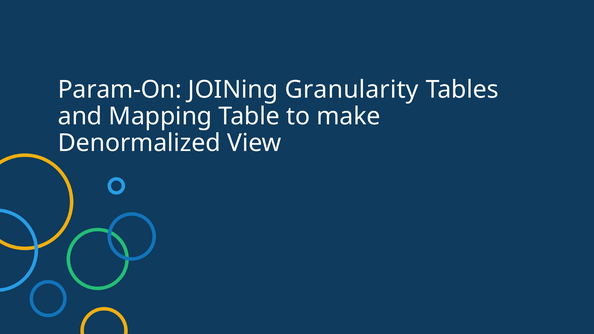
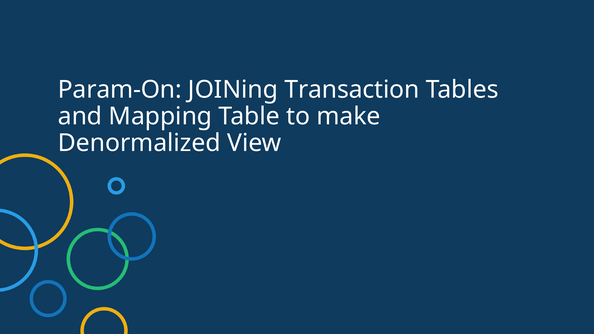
Granularity: Granularity -> Transaction (352, 90)
